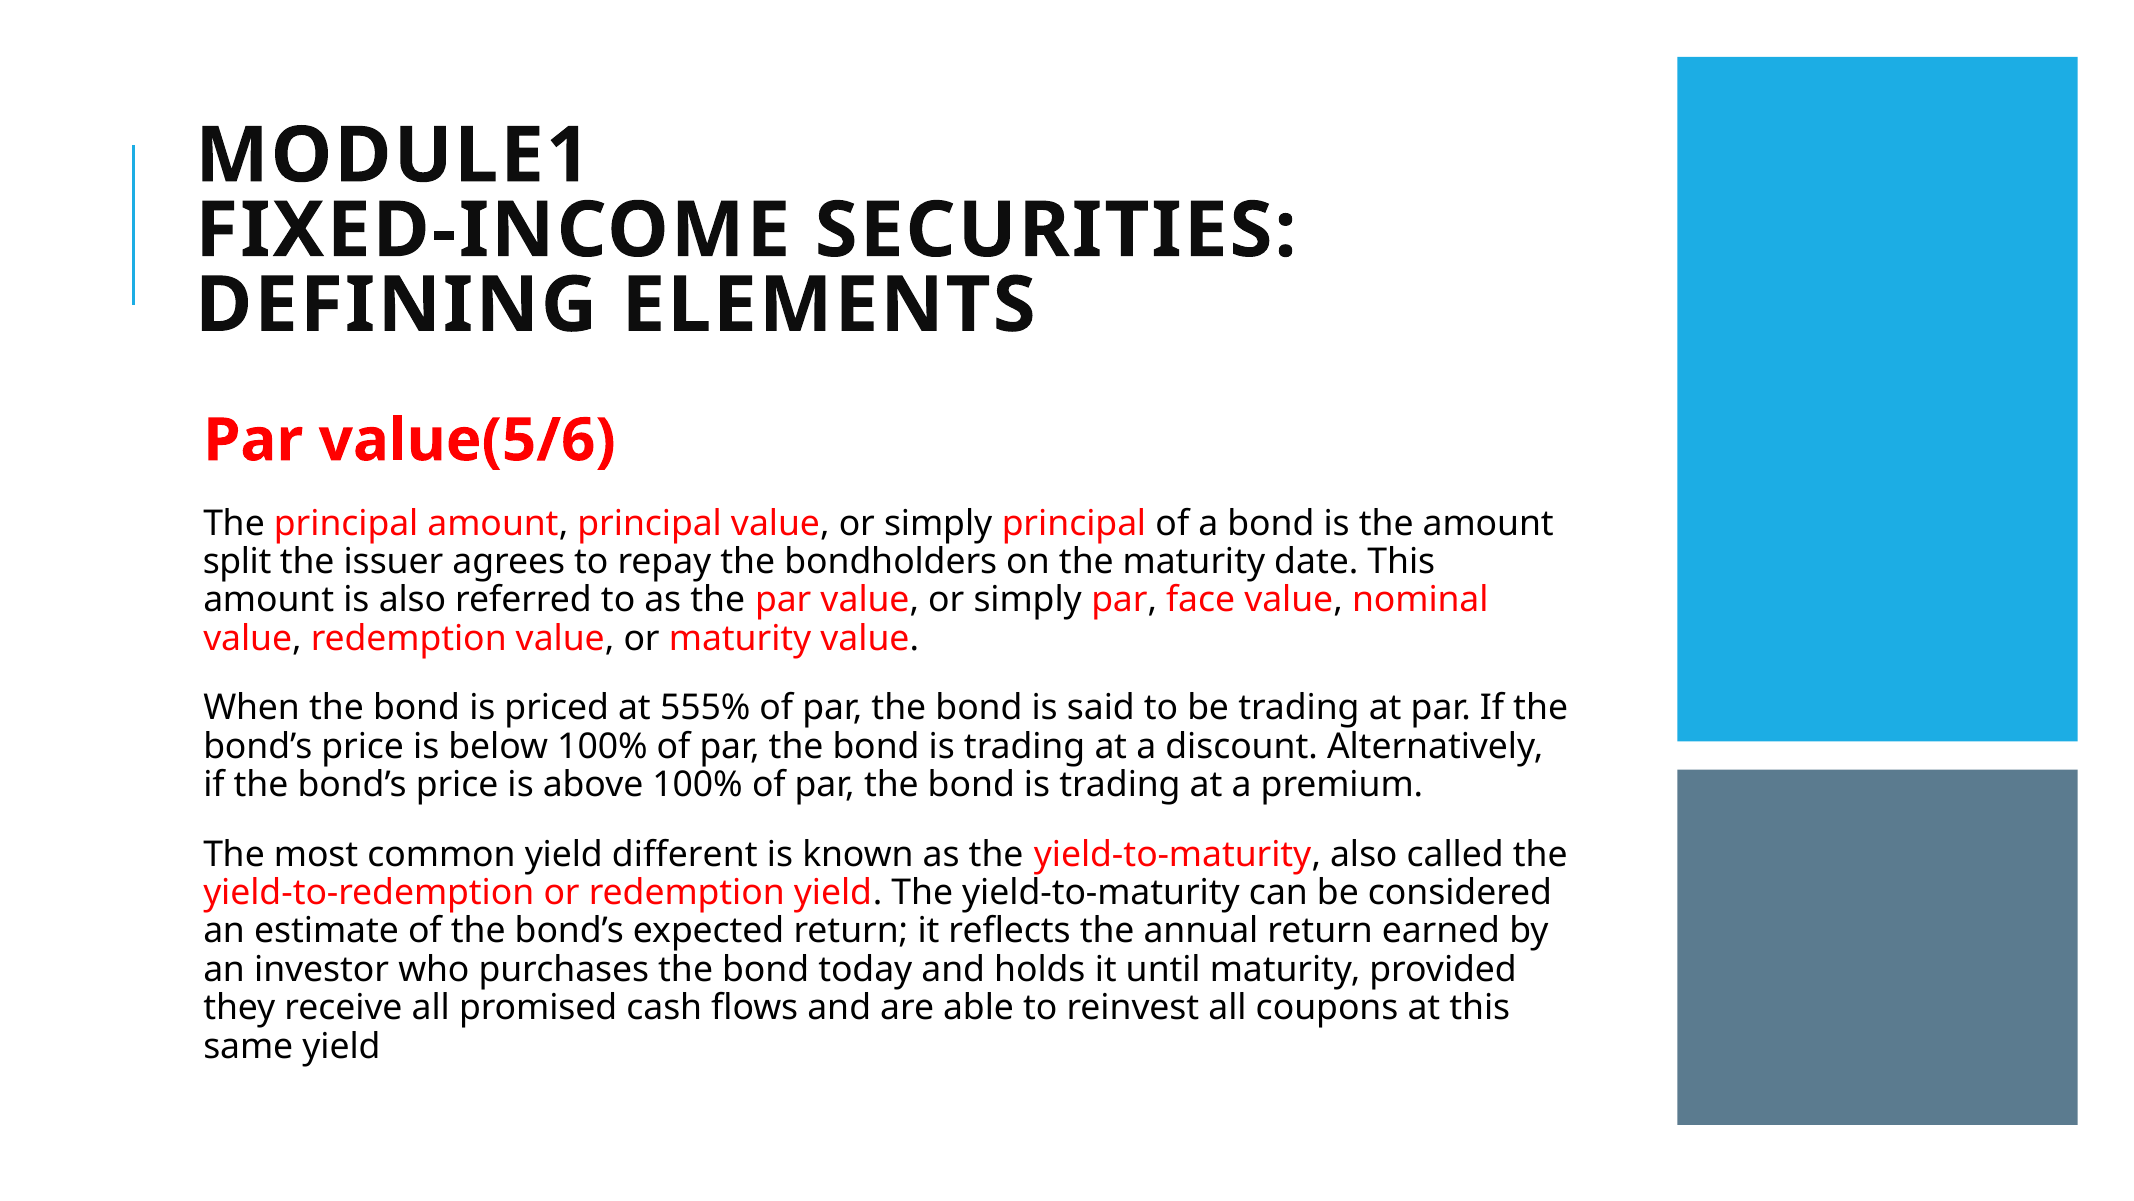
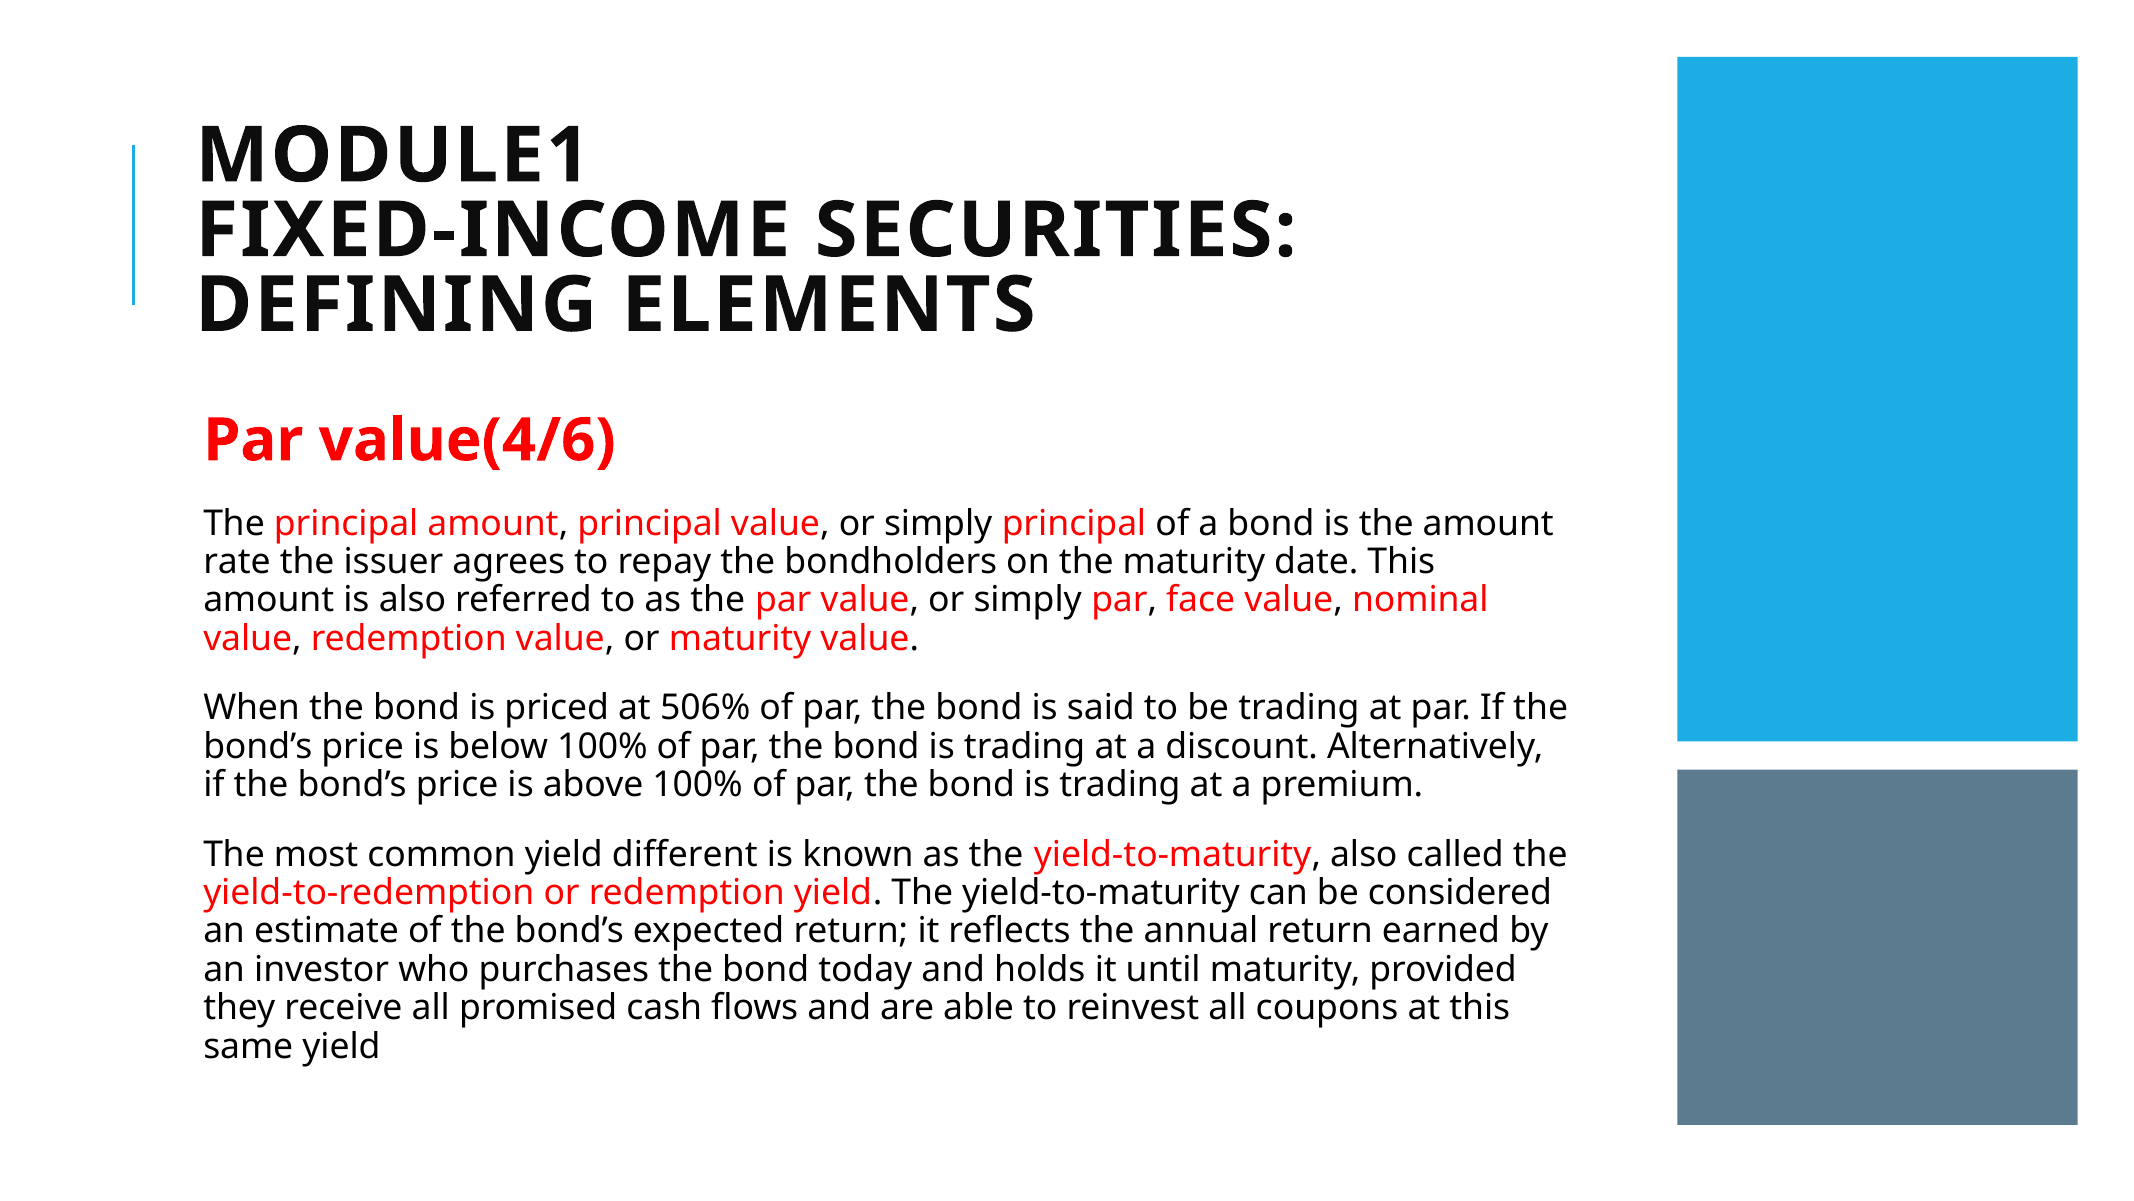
value(5/6: value(5/6 -> value(4/6 (467, 440)
split: split -> rate (237, 561)
555%: 555% -> 506% (705, 708)
